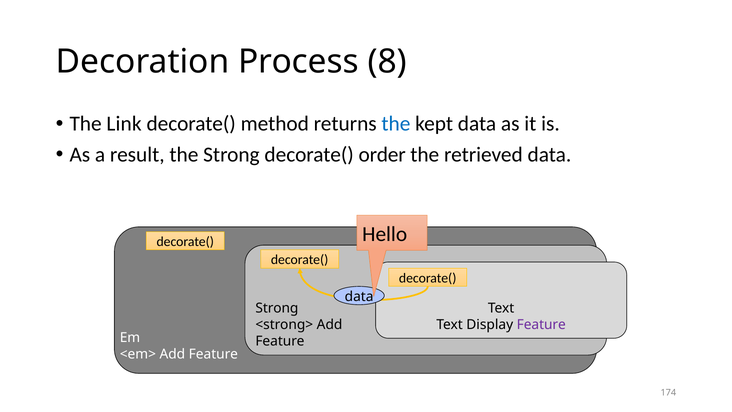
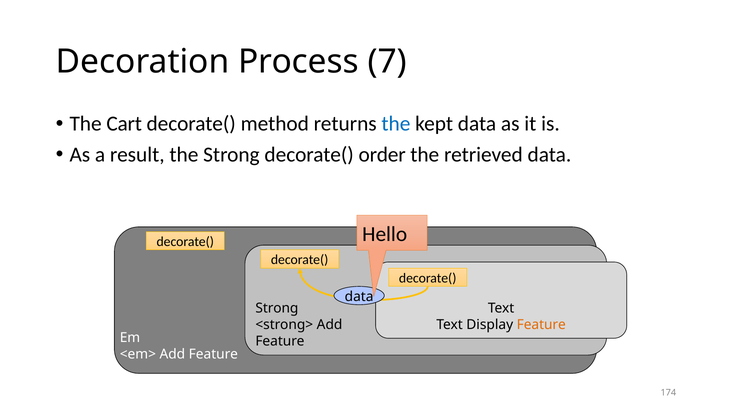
8: 8 -> 7 (387, 61)
Link: Link -> Cart (124, 124)
Feature colour: purple -> orange (541, 324)
